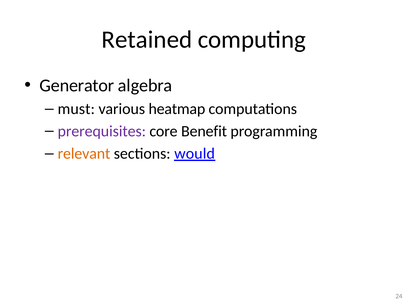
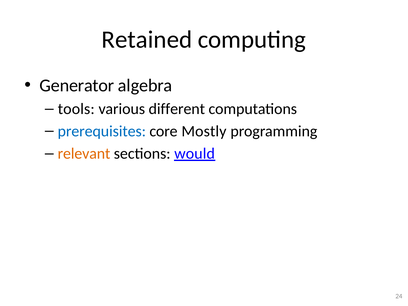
must: must -> tools (76, 109)
heatmap: heatmap -> different (177, 109)
prerequisites colour: purple -> blue (102, 131)
Benefit: Benefit -> Mostly (204, 131)
